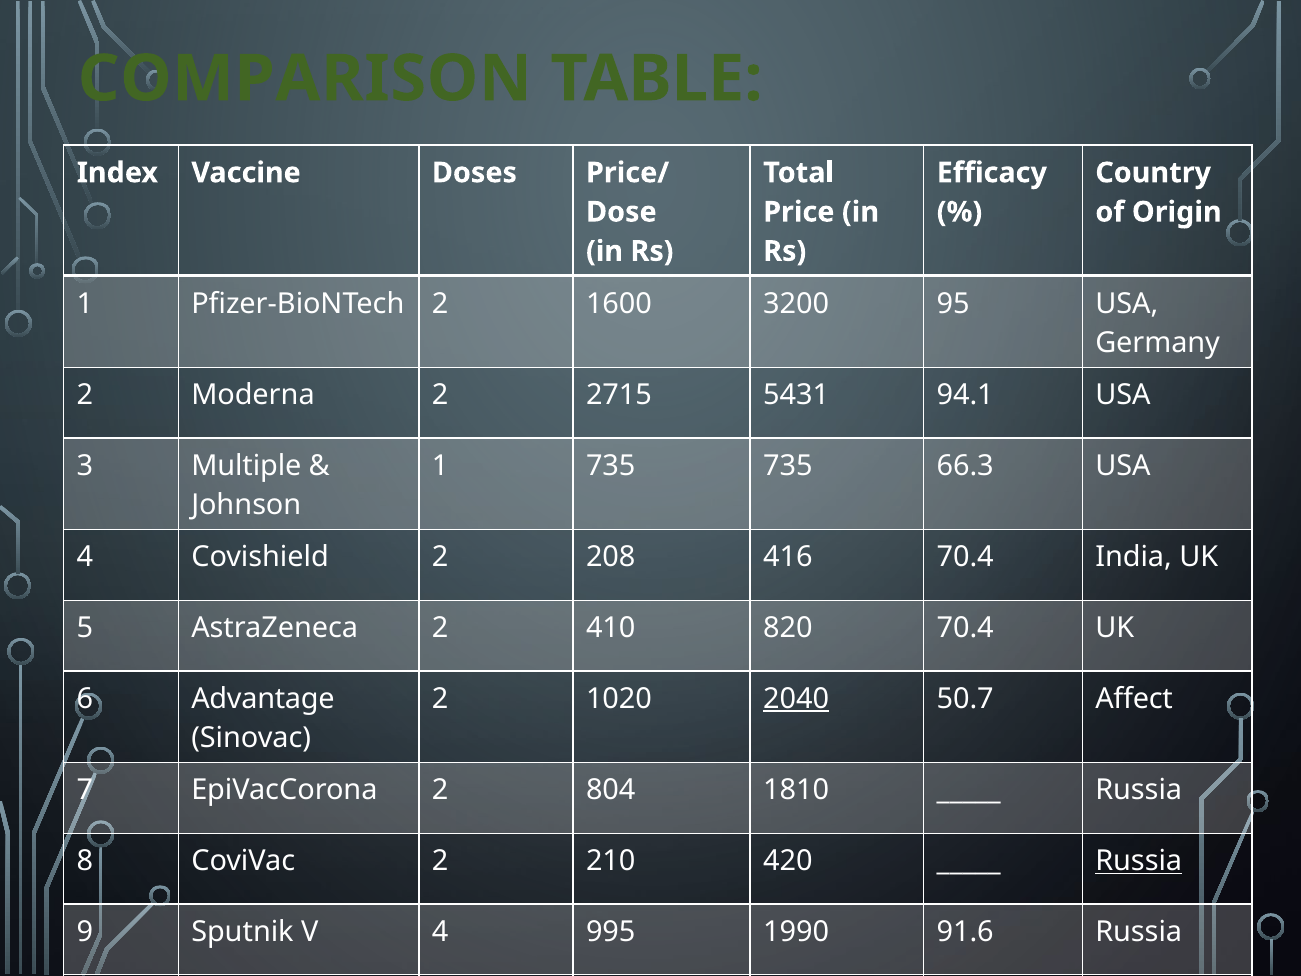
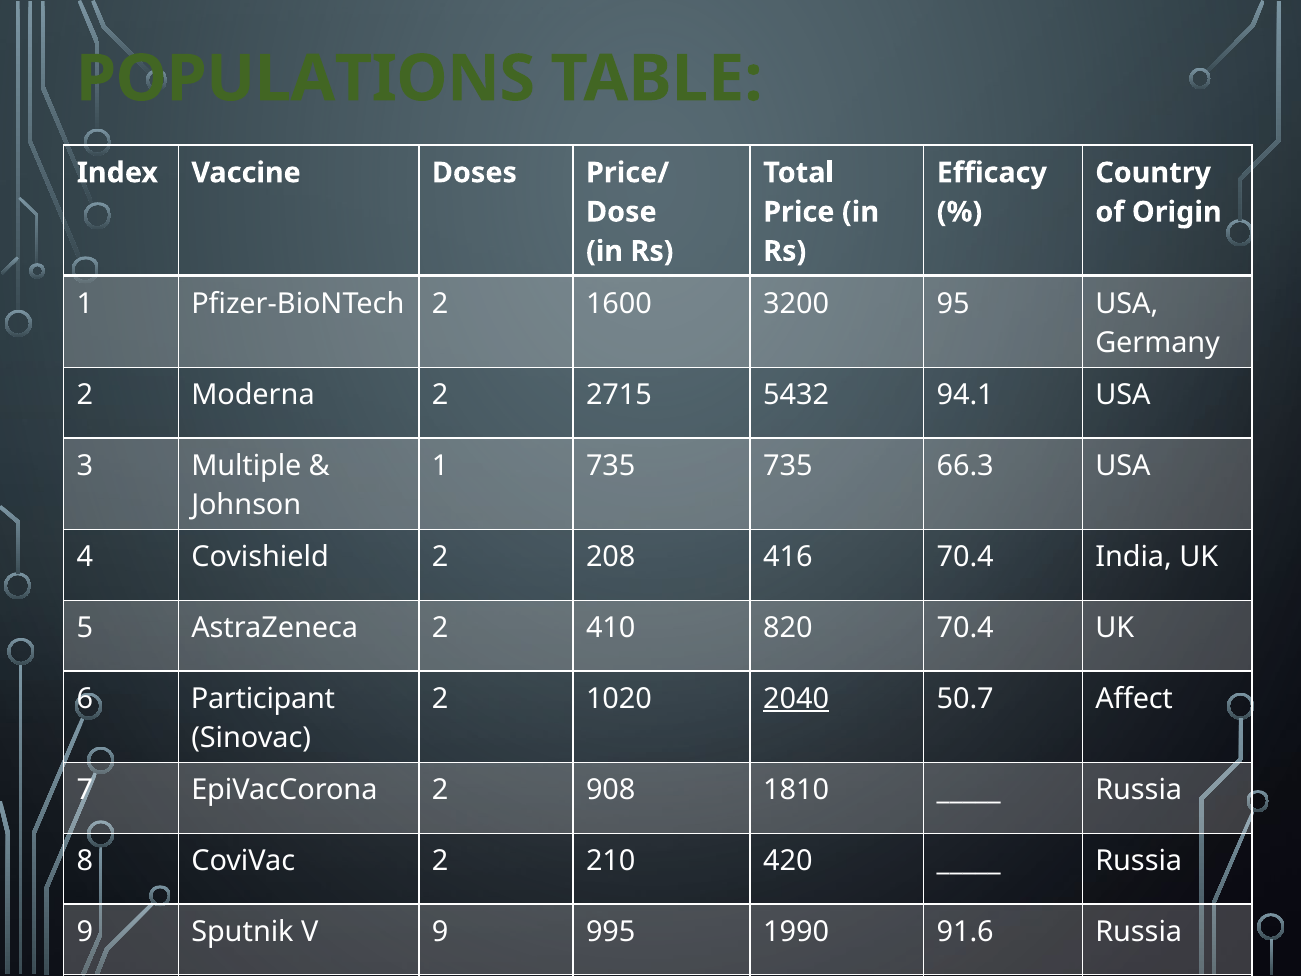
COMPARISON: COMPARISON -> POPULATIONS (305, 79)
5431: 5431 -> 5432 (796, 395)
Advantage: Advantage -> Participant (263, 699)
804: 804 -> 908 (611, 790)
Russia underline: present -> none (1139, 861)
V 4: 4 -> 9 (440, 932)
